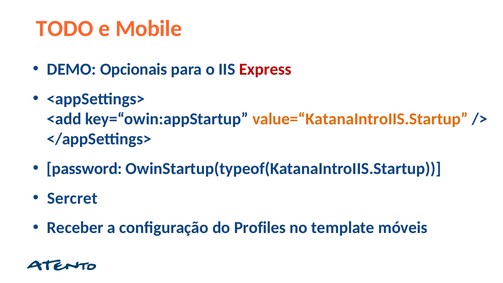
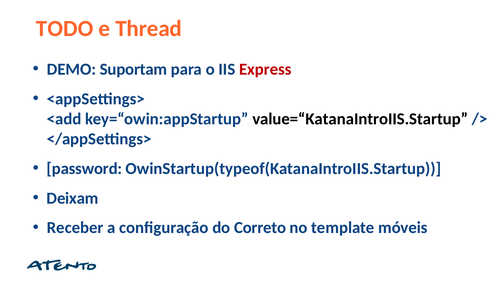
Mobile: Mobile -> Thread (149, 29)
Opcionais: Opcionais -> Suportam (134, 69)
value=“KatanaIntroIIS.Startup colour: orange -> black (360, 119)
Sercret: Sercret -> Deixam (73, 198)
Profiles: Profiles -> Correto (260, 228)
